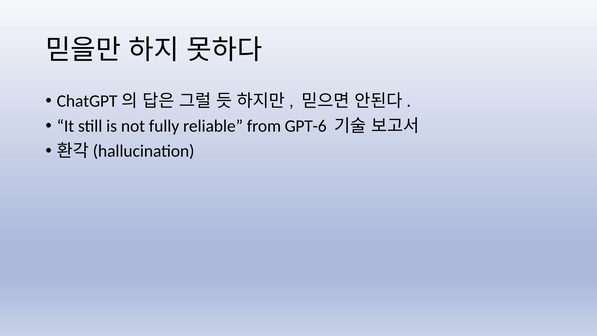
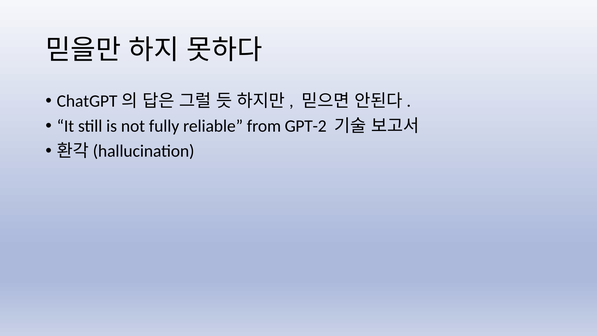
GPT-6: GPT-6 -> GPT-2 (306, 126)
